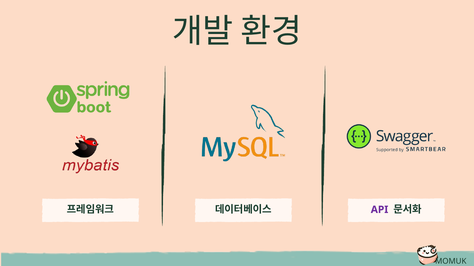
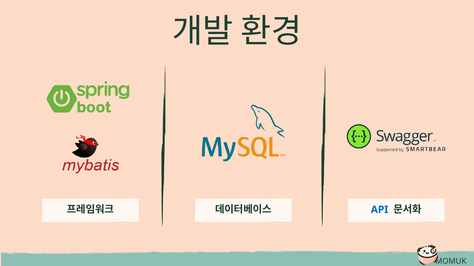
API colour: purple -> blue (380, 210)
